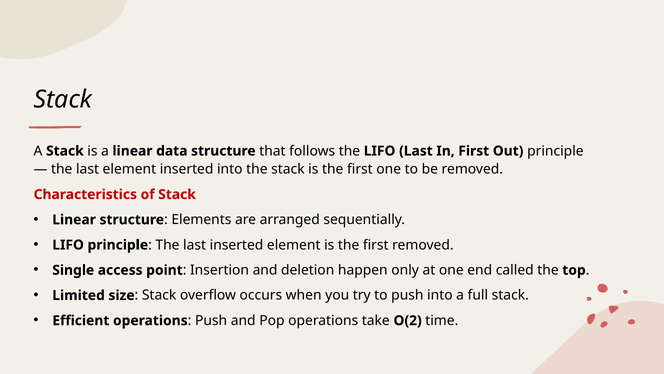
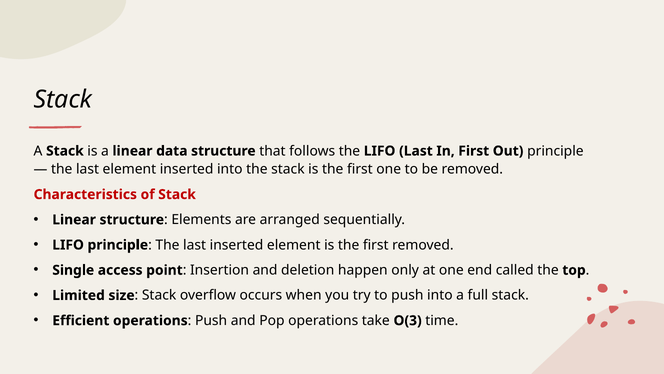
O(2: O(2 -> O(3 (408, 320)
